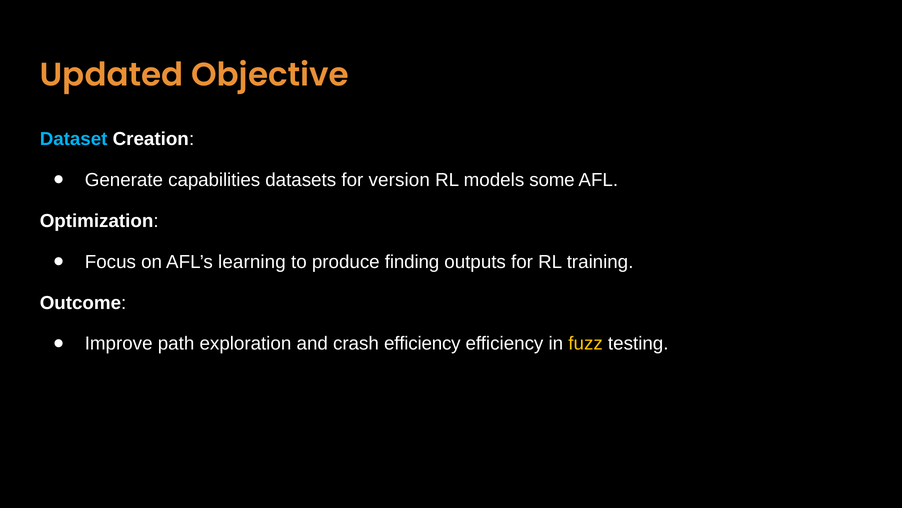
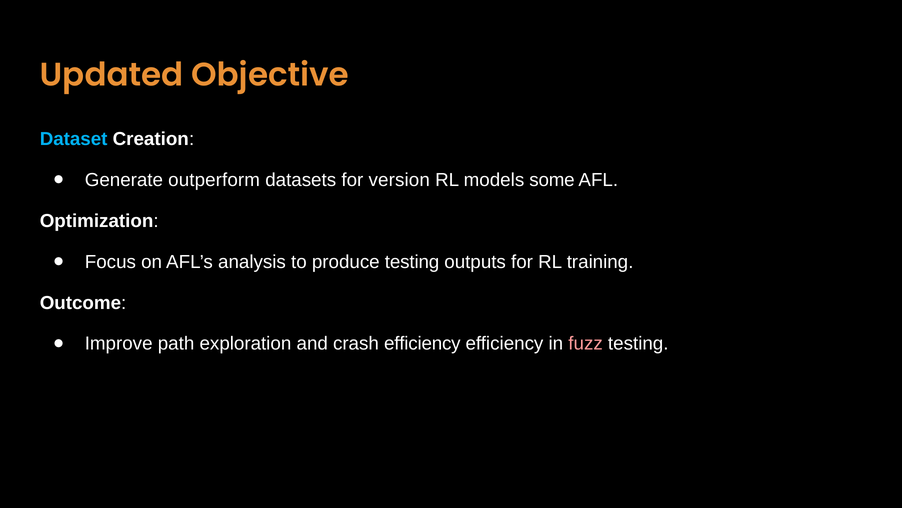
capabilities: capabilities -> outperform (214, 180)
learning: learning -> analysis (252, 261)
produce finding: finding -> testing (412, 261)
fuzz colour: yellow -> pink (586, 343)
